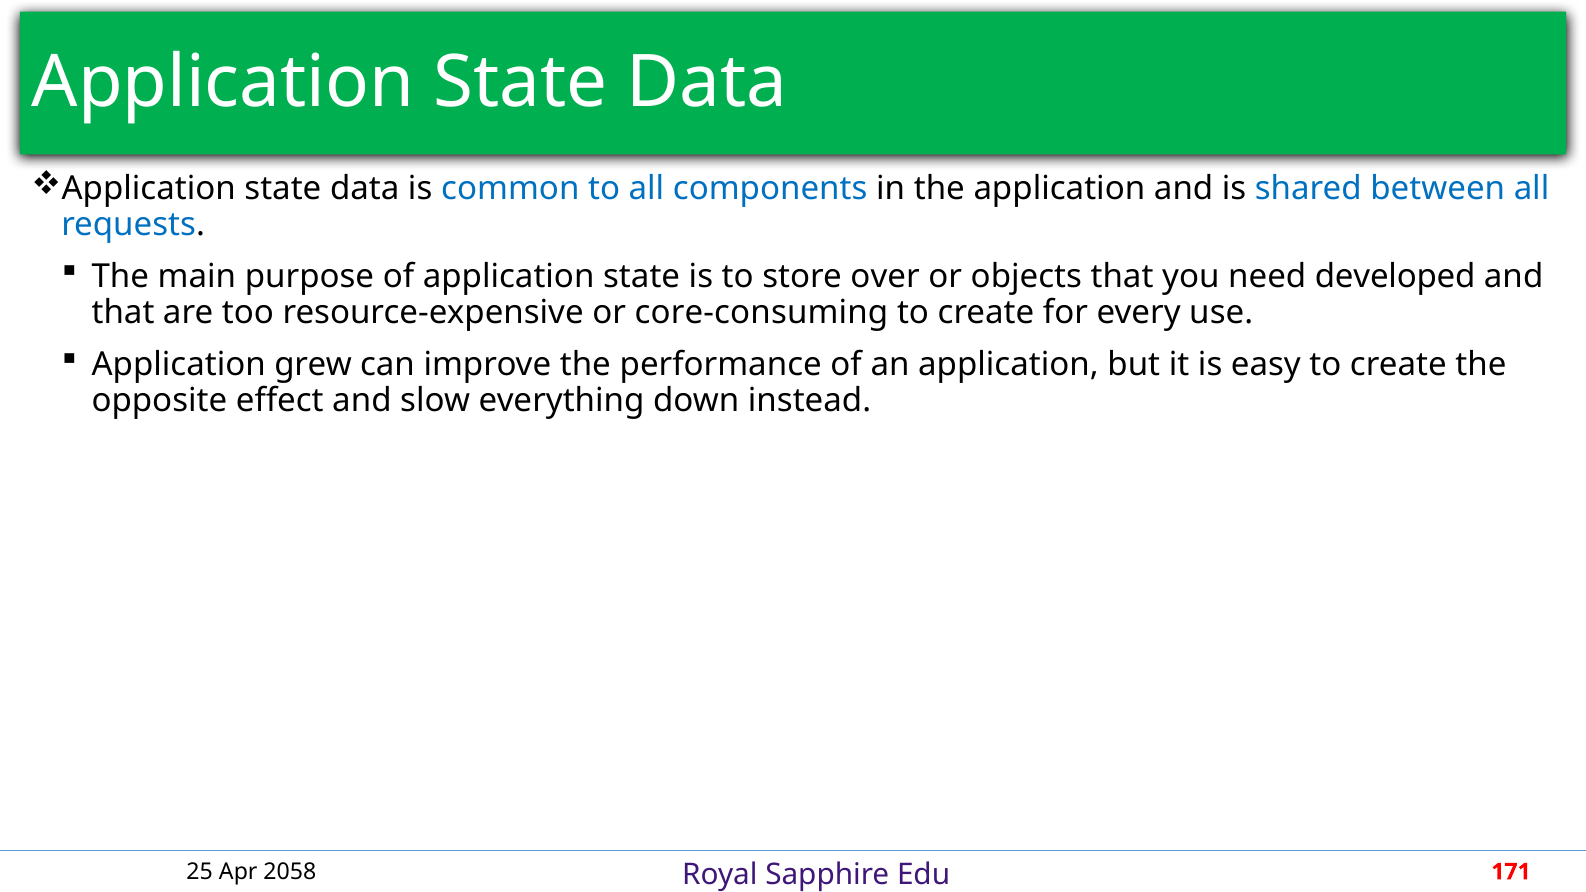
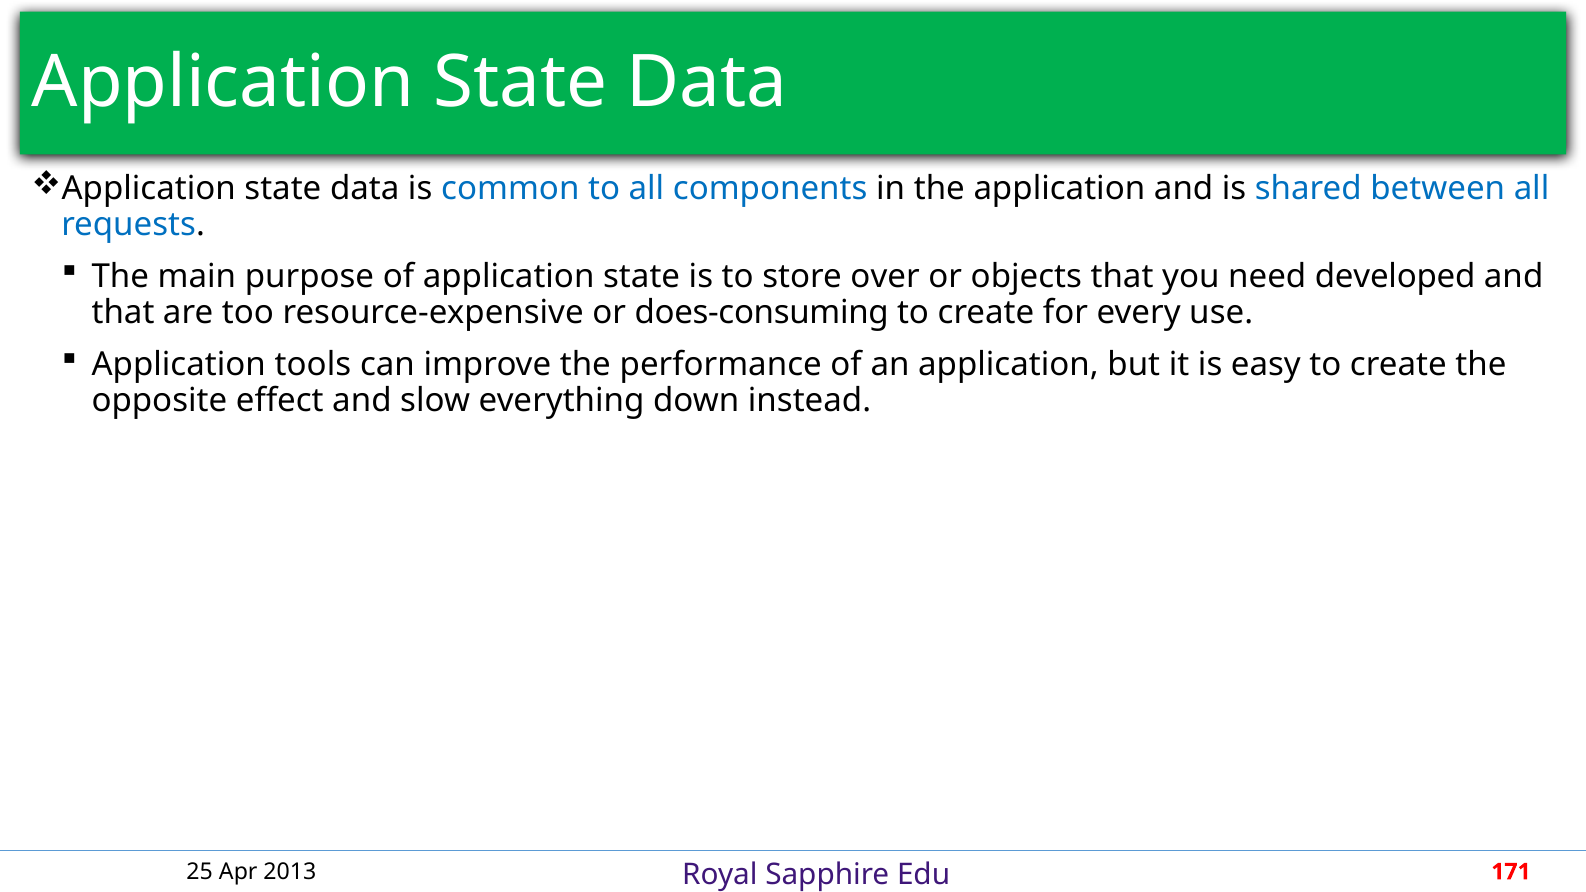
core-consuming: core-consuming -> does-consuming (762, 312)
grew: grew -> tools (313, 365)
2058: 2058 -> 2013 (290, 872)
